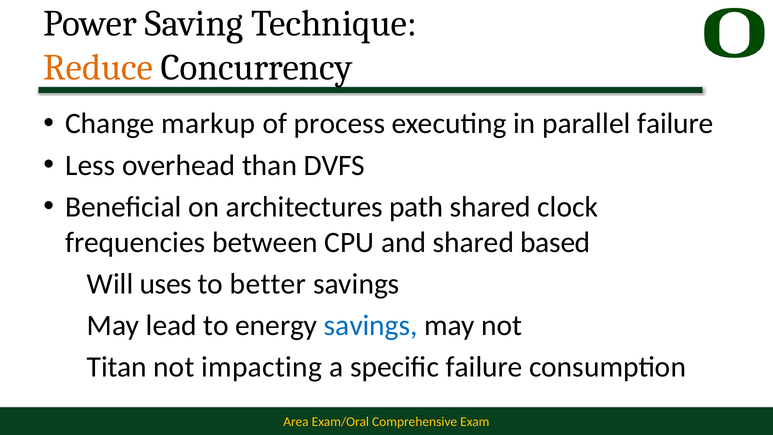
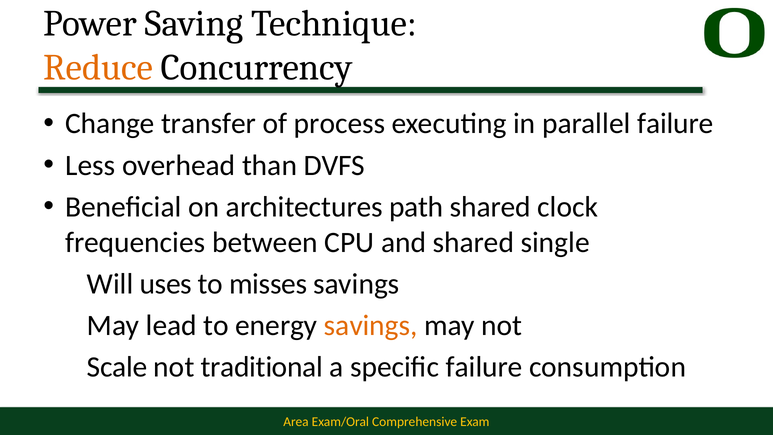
markup: markup -> transfer (209, 124)
based: based -> single (555, 242)
better: better -> misses (268, 284)
savings colour: blue -> orange (371, 325)
Titan: Titan -> Scale (117, 367)
impacting: impacting -> traditional (262, 367)
